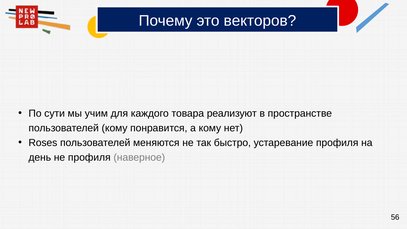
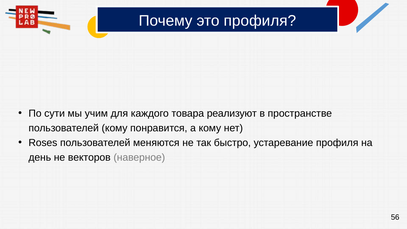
это векторов: векторов -> профиля (260, 21)
не профиля: профиля -> векторов (89, 157)
